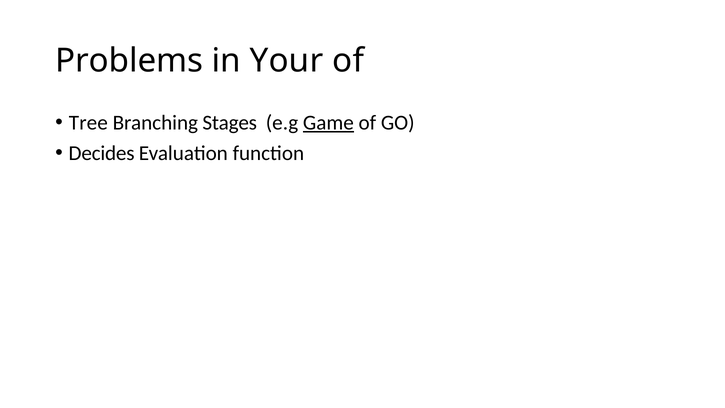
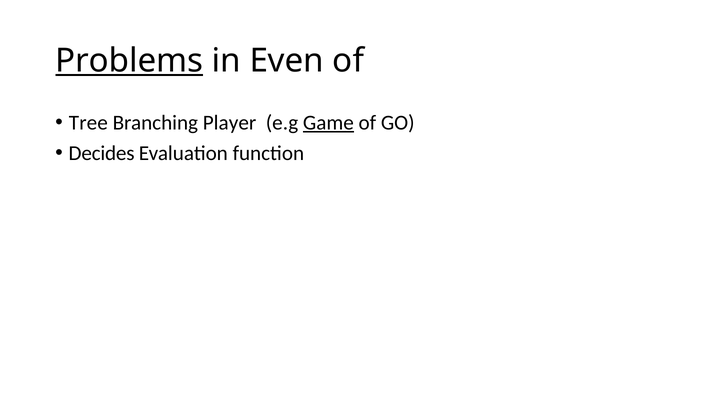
Problems underline: none -> present (129, 61)
Your: Your -> Even (287, 61)
Stages: Stages -> Player (230, 123)
